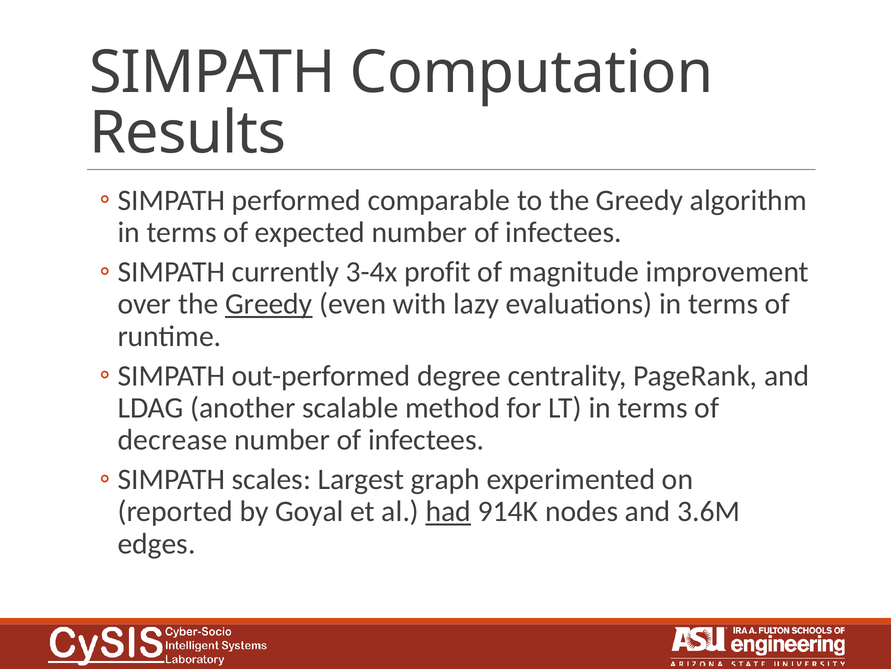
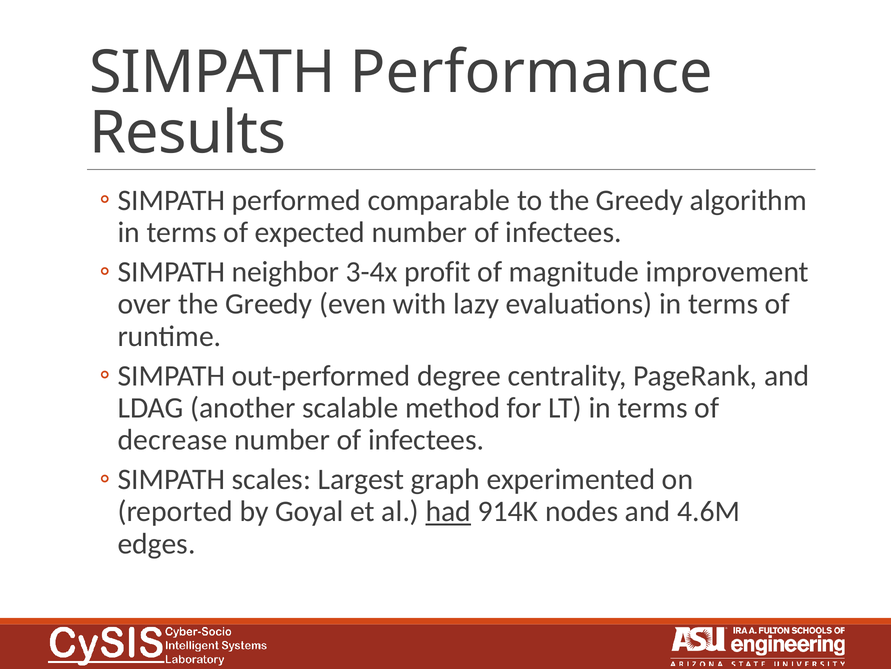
Computation: Computation -> Performance (531, 73)
currently: currently -> neighbor (285, 272)
Greedy underline: present -> none (269, 304)
3.6M: 3.6M -> 4.6M (709, 511)
